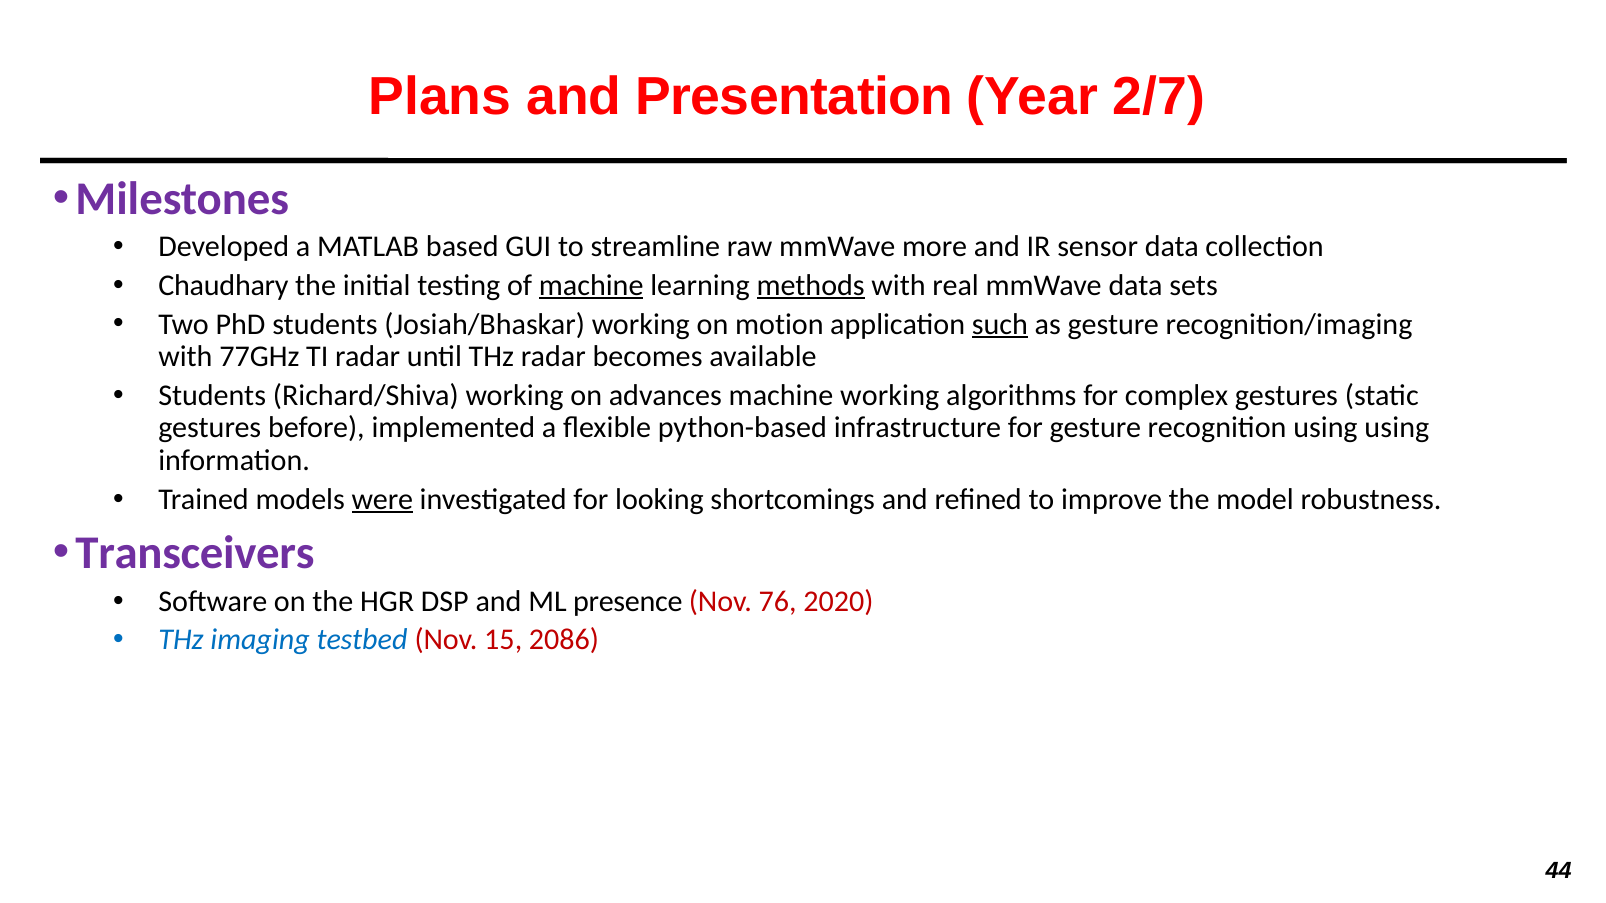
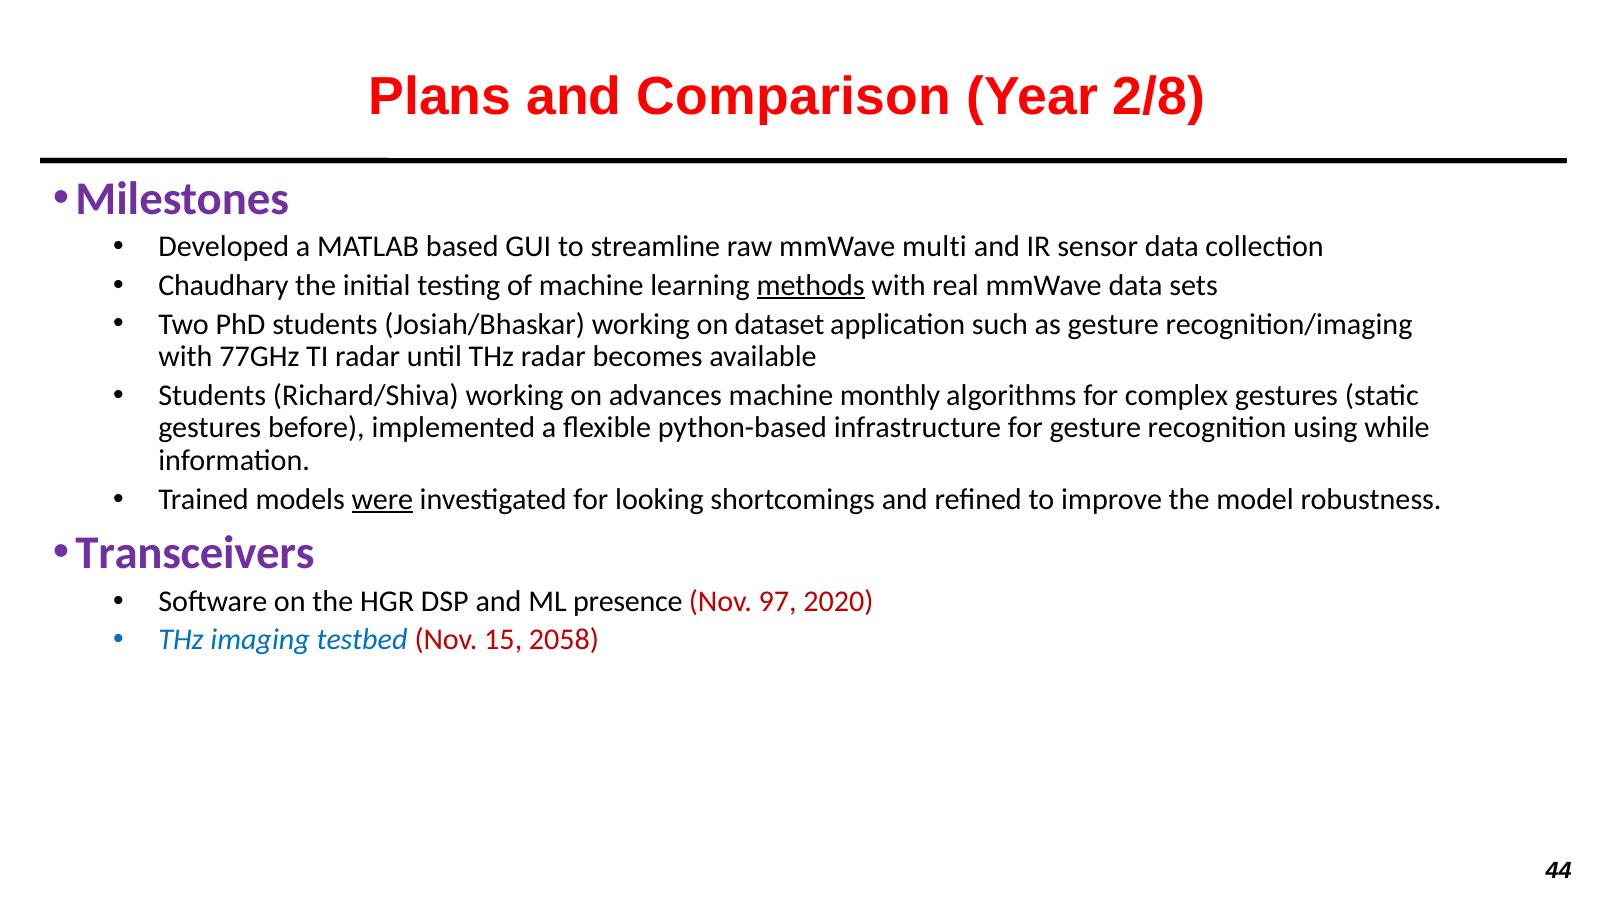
Presentation: Presentation -> Comparison (794, 96)
2/7: 2/7 -> 2/8 (1159, 96)
more: more -> multi (934, 247)
machine underline: present -> none (591, 286)
motion: motion -> dataset (780, 324)
such underline: present -> none (1000, 324)
machine working: working -> monthly (890, 396)
using using: using -> while (1397, 428)
76: 76 -> 97 (778, 601)
2086: 2086 -> 2058 (564, 640)
